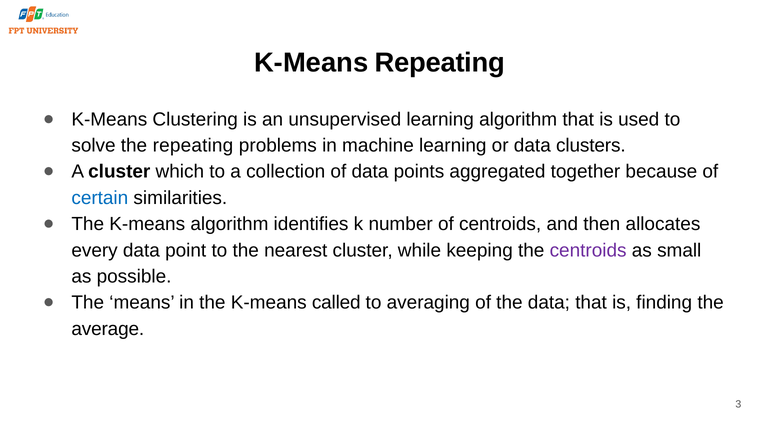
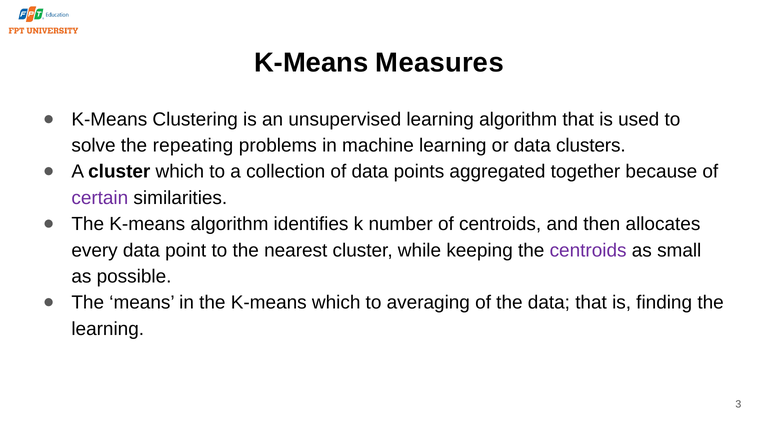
K-Means Repeating: Repeating -> Measures (440, 63)
certain colour: blue -> purple (100, 198)
K-means called: called -> which (336, 303)
average: average -> learning (108, 329)
